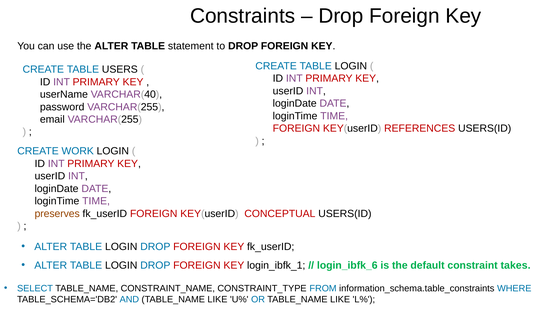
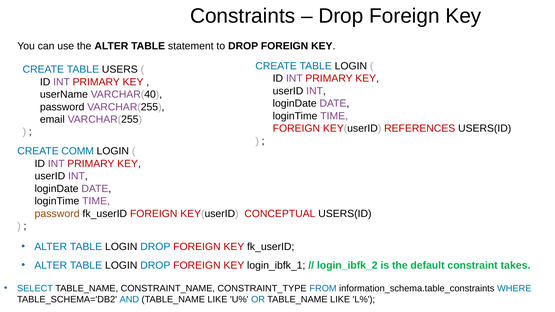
WORK: WORK -> COMM (78, 151)
preserves: preserves -> password (57, 214)
login_ibfk_6: login_ibfk_6 -> login_ibfk_2 (347, 266)
